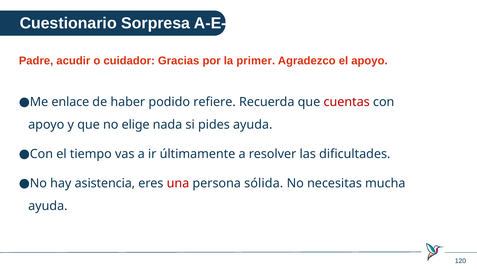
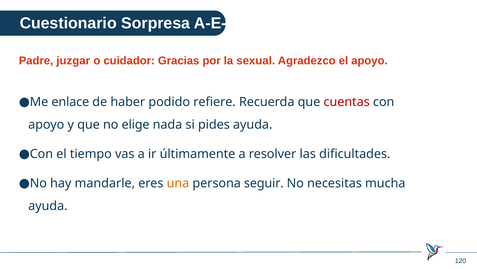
acudir: acudir -> juzgar (73, 61)
primer: primer -> sexual (256, 61)
asistencia: asistencia -> mandarle (105, 183)
una colour: red -> orange (178, 183)
sólida: sólida -> seguir (264, 183)
